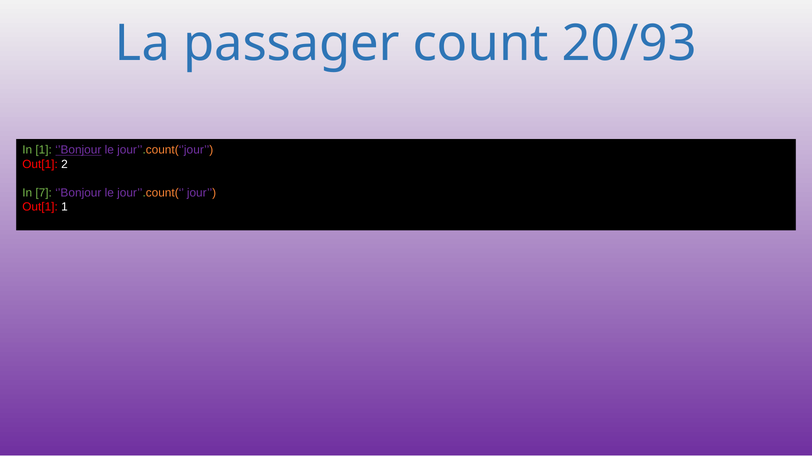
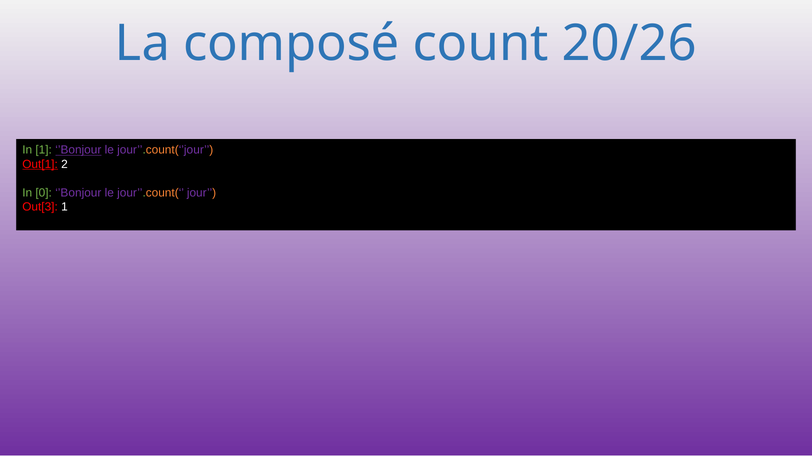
passager: passager -> composé (291, 44)
20/93: 20/93 -> 20/26 (629, 44)
Out[1 underline: none -> present (40, 165)
7: 7 -> 0 (44, 193)
Out[1: Out[1 -> Out[3 (40, 207)
